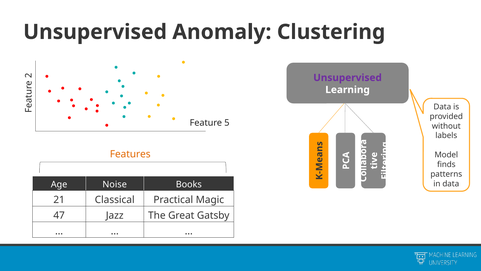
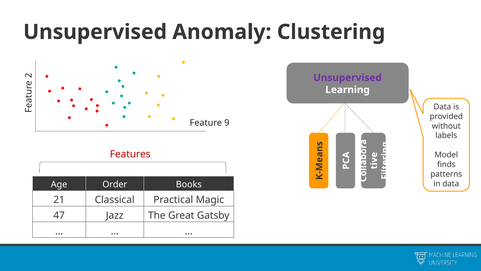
5: 5 -> 9 (227, 123)
Features colour: orange -> red (130, 154)
Noise: Noise -> Order (115, 184)
